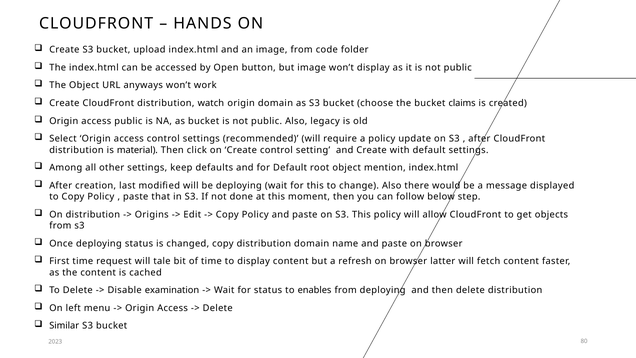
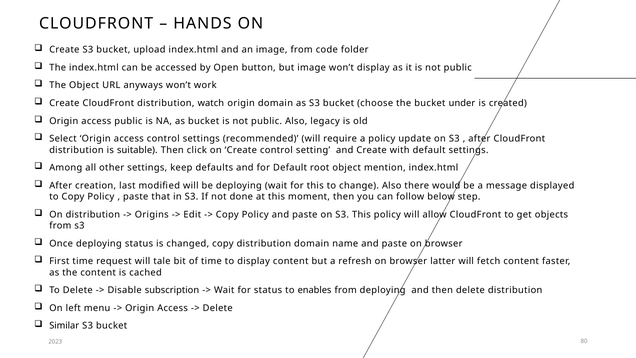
claims: claims -> under (462, 103)
material: material -> suitable (137, 150)
examination: examination -> subscription (172, 290)
